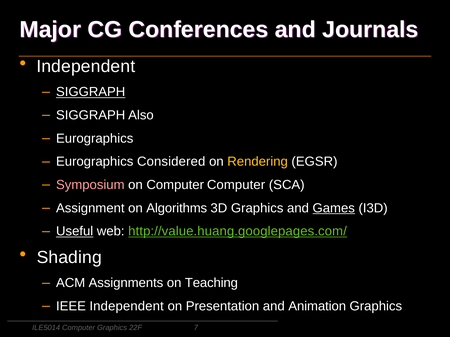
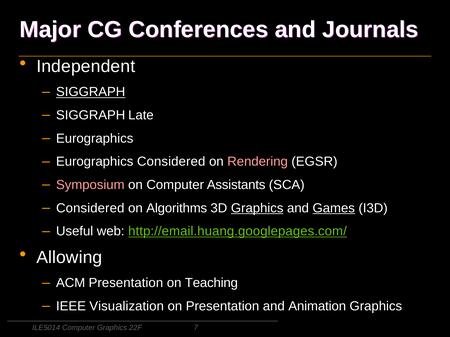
Also: Also -> Late (141, 115)
Rendering colour: yellow -> pink (258, 162)
Computer Computer: Computer -> Assistants (236, 185)
Assignment: Assignment -> Considered (90, 208)
Graphics underline: none -> present (257, 208)
Useful underline: present -> none (75, 232)
http://value.huang.googlepages.com/: http://value.huang.googlepages.com/ -> http://email.huang.googlepages.com/ (238, 232)
Shading: Shading -> Allowing (69, 258)
ACM Assignments: Assignments -> Presentation (126, 283)
IEEE Independent: Independent -> Visualization (127, 307)
